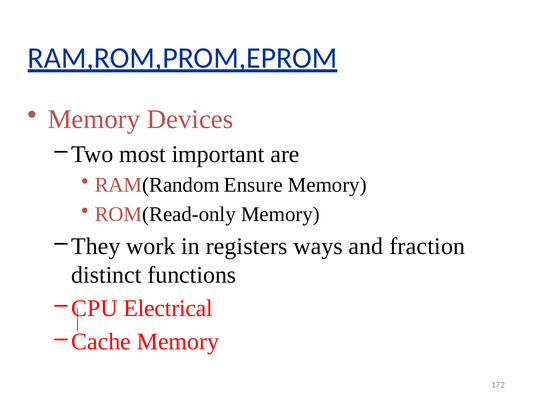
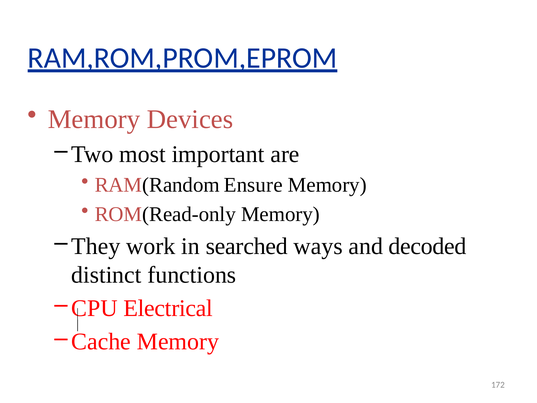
registers: registers -> searched (247, 246)
fraction: fraction -> decoded (428, 246)
